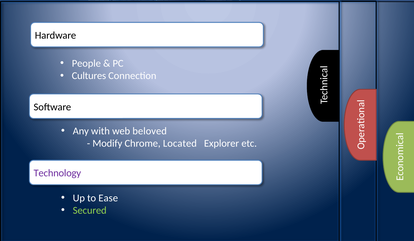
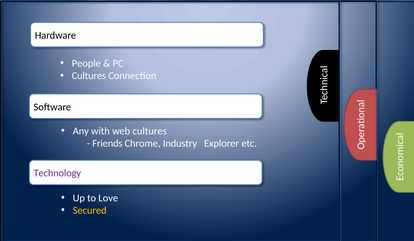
web beloved: beloved -> cultures (150, 131)
Modify: Modify -> Friends (107, 144)
Located: Located -> Industry (180, 144)
Ease: Ease -> Love (108, 198)
Secured colour: light green -> yellow (90, 211)
